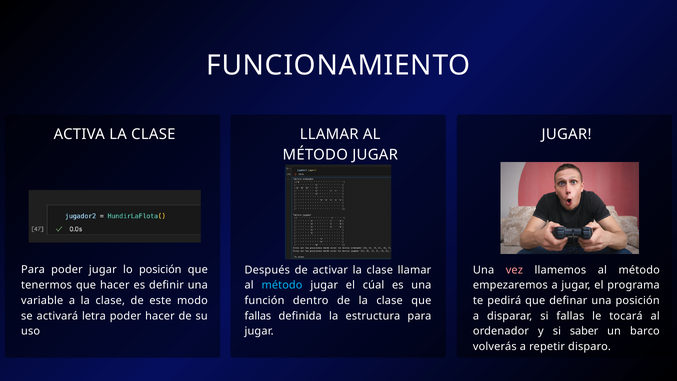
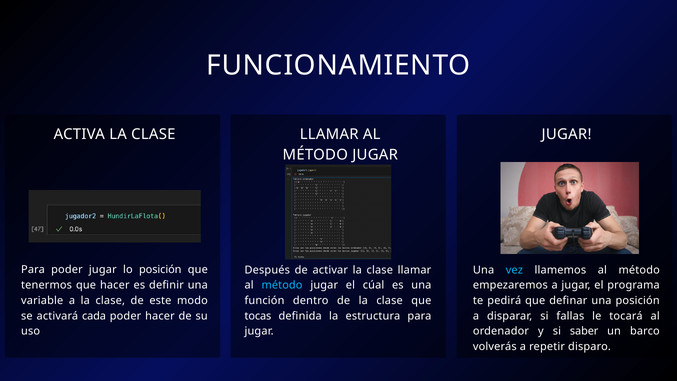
vez colour: pink -> light blue (514, 270)
letra: letra -> cada (94, 316)
fallas: fallas -> tocas (258, 316)
